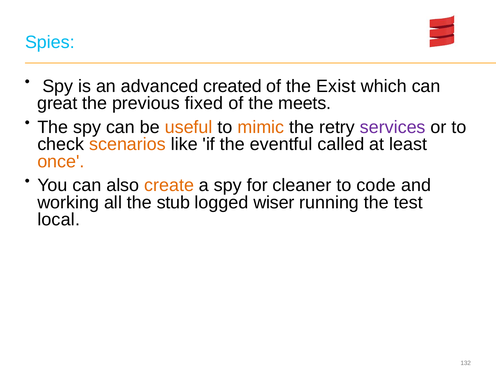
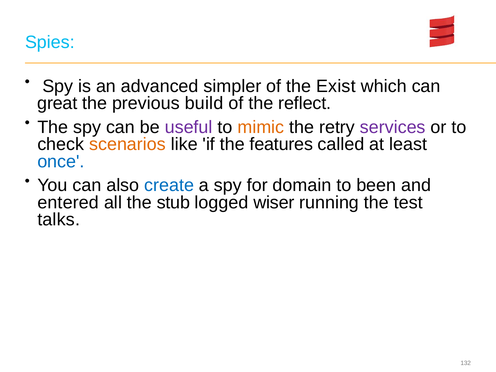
created: created -> simpler (232, 86)
fixed: fixed -> build (204, 103)
meets: meets -> reflect (305, 103)
useful colour: orange -> purple (189, 127)
eventful: eventful -> features (281, 144)
once colour: orange -> blue (61, 162)
create colour: orange -> blue (169, 185)
cleaner: cleaner -> domain (302, 185)
code: code -> been (376, 185)
working: working -> entered (68, 202)
local: local -> talks (59, 220)
